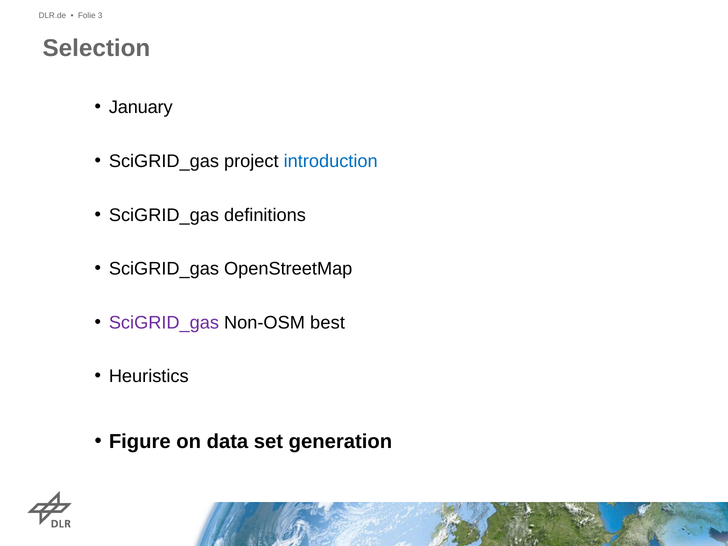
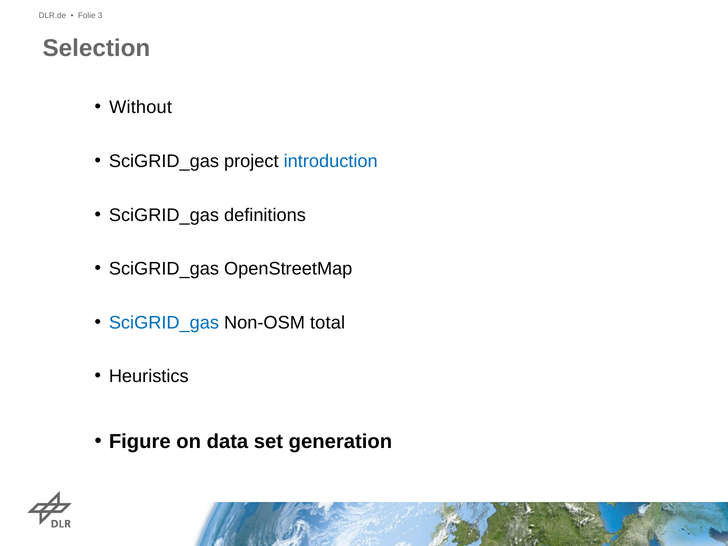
January: January -> Without (141, 107)
SciGRID_gas colour: purple -> blue (164, 323)
best: best -> total (328, 323)
